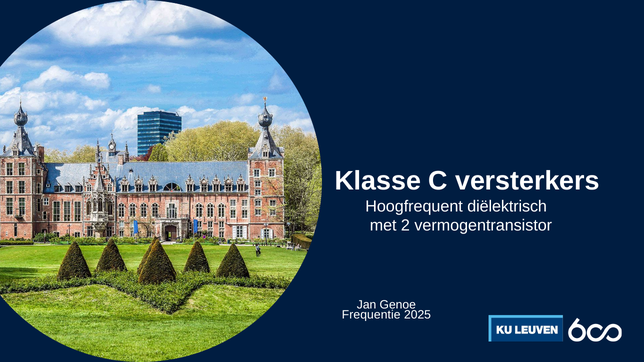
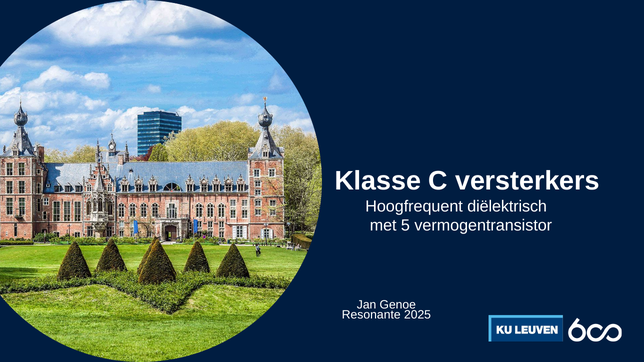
2: 2 -> 5 (405, 226)
Frequentie: Frequentie -> Resonante (371, 315)
